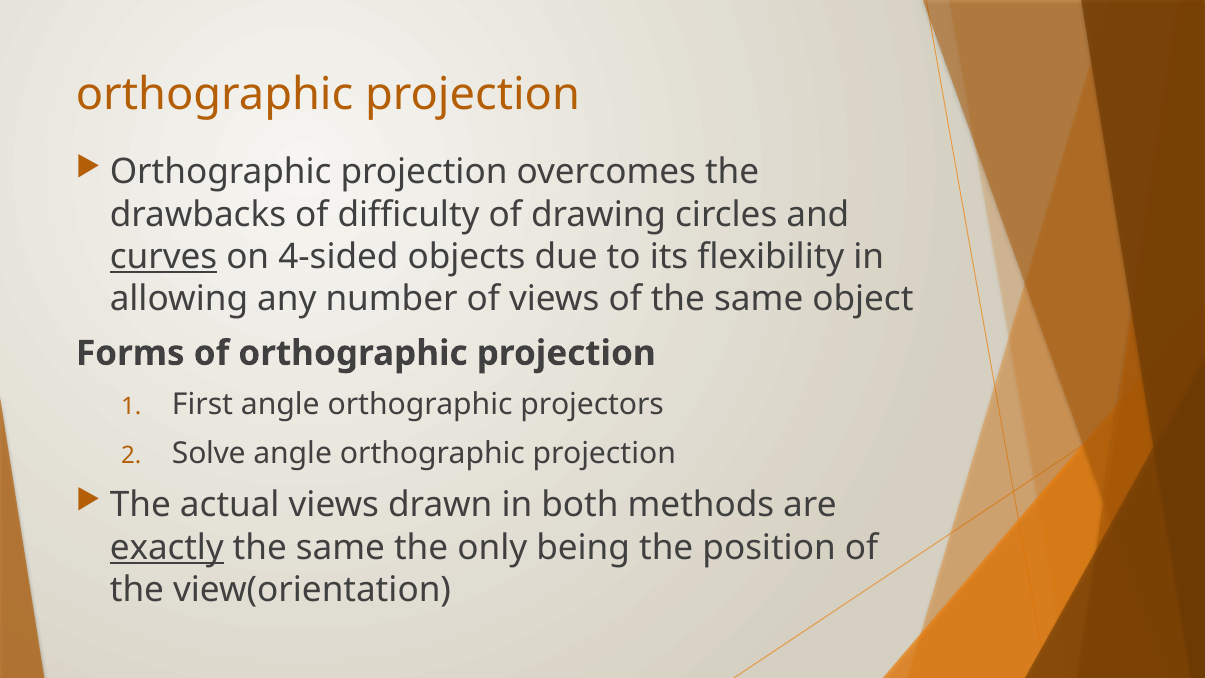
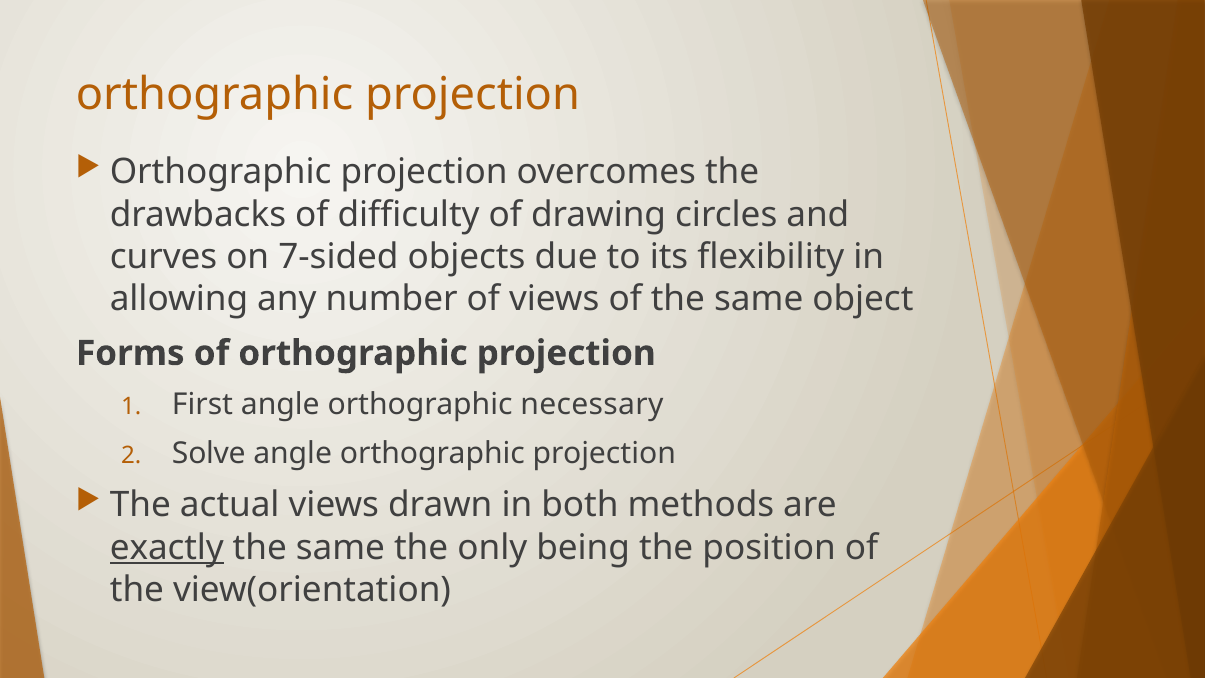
curves underline: present -> none (164, 256)
4-sided: 4-sided -> 7-sided (338, 256)
projectors: projectors -> necessary (592, 405)
